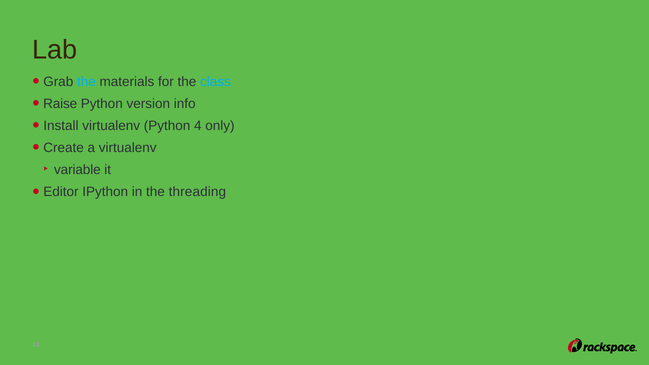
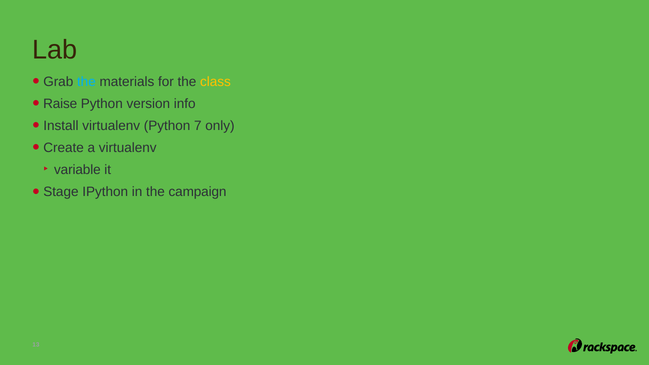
class colour: light blue -> yellow (215, 82)
4: 4 -> 7 (198, 126)
Editor: Editor -> Stage (61, 192)
threading: threading -> campaign (198, 192)
